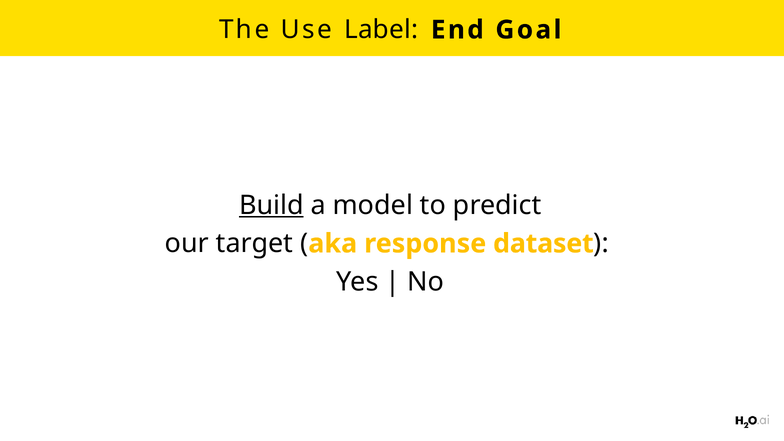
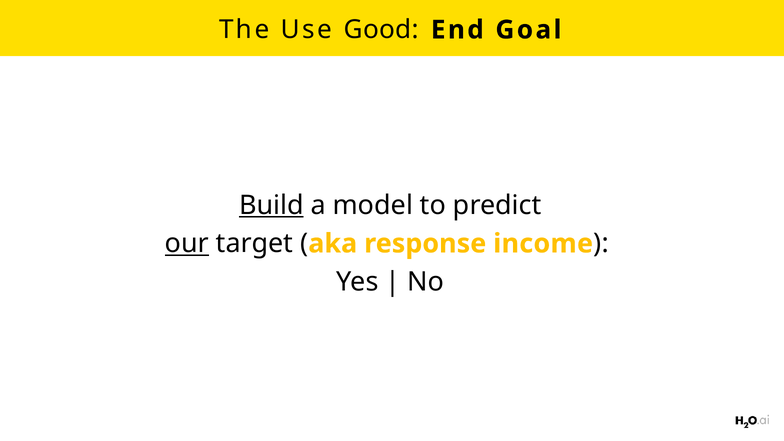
Label: Label -> Good (381, 30)
our underline: none -> present (187, 244)
dataset: dataset -> income (543, 244)
